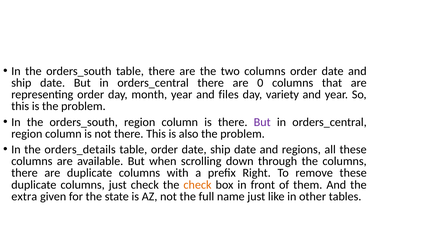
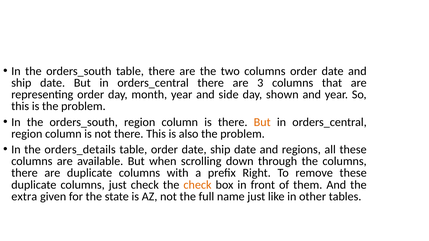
0: 0 -> 3 (260, 83)
files: files -> side (229, 95)
variety: variety -> shown (282, 95)
But colour: purple -> orange (262, 122)
